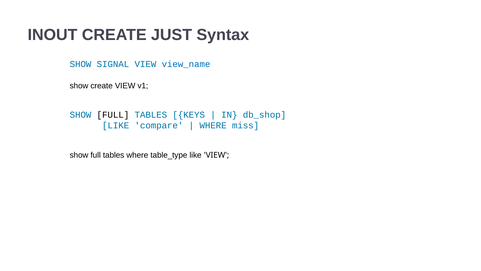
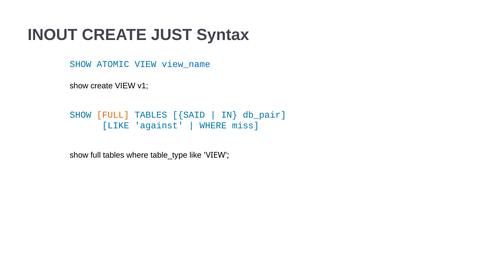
SIGNAL: SIGNAL -> ATOMIC (113, 64)
FULL colour: black -> orange (113, 115)
KEYS: KEYS -> SAID (189, 115)
db_shop: db_shop -> db_pair (264, 115)
compare: compare -> against (159, 125)
